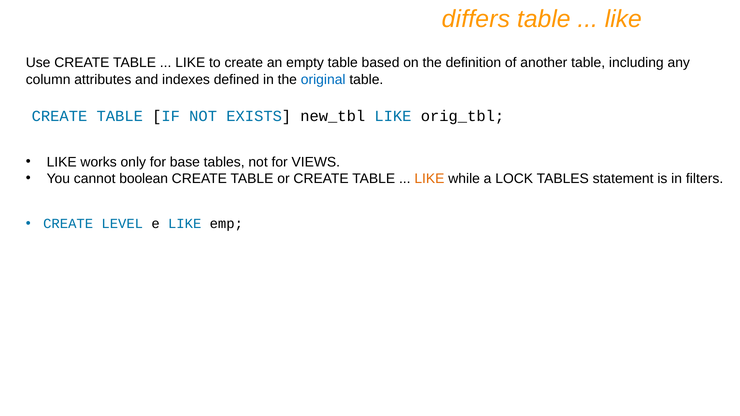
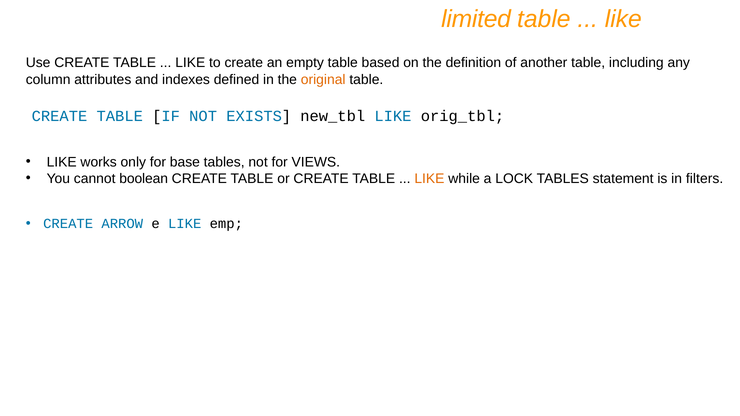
differs: differs -> limited (476, 19)
original colour: blue -> orange (323, 80)
LEVEL: LEVEL -> ARROW (122, 224)
